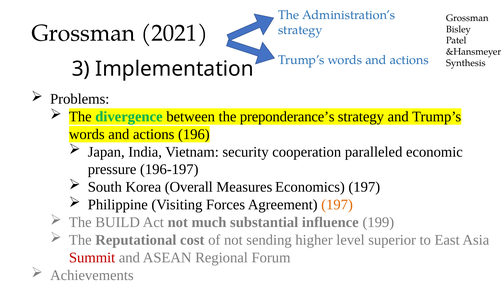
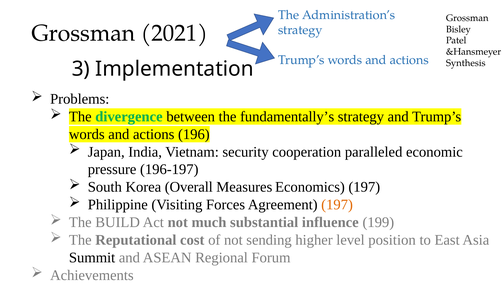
preponderance’s: preponderance’s -> fundamentally’s (287, 116)
superior: superior -> position (392, 239)
Summit colour: red -> black (92, 257)
